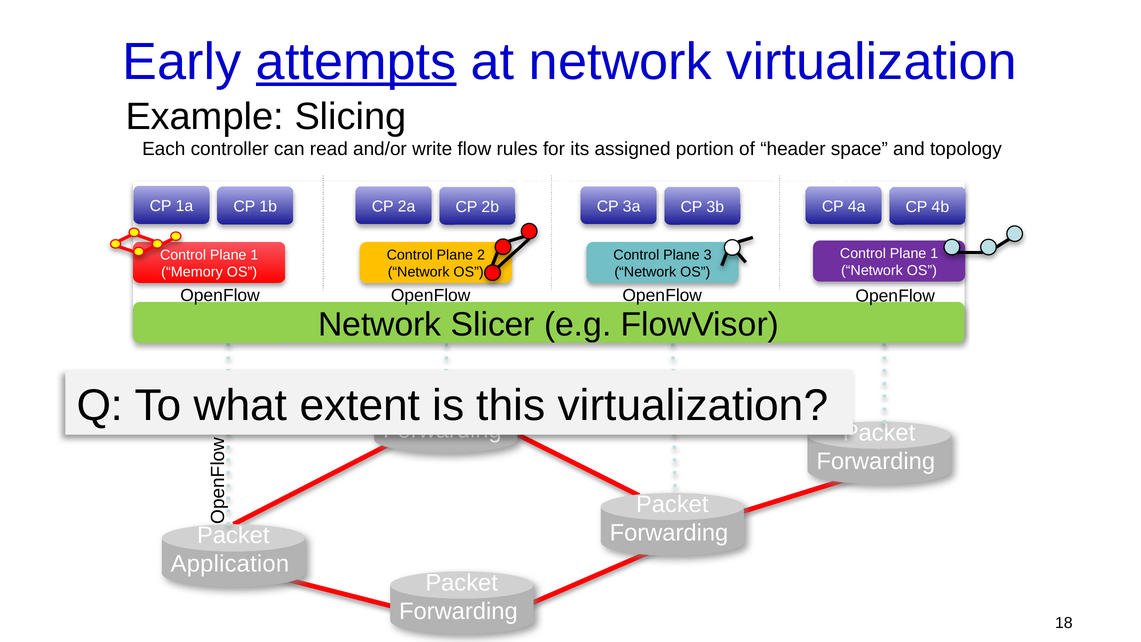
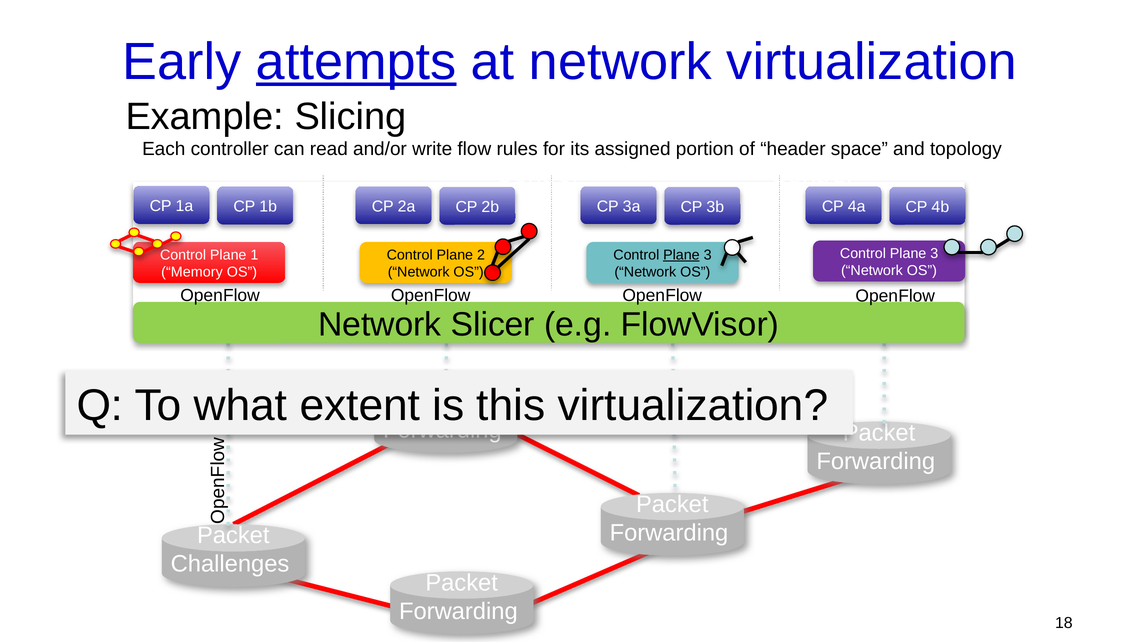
1: 1 -> 3 (934, 253)
Plane underline: none -> present (681, 255)
Application: Application -> Challenges (230, 564)
